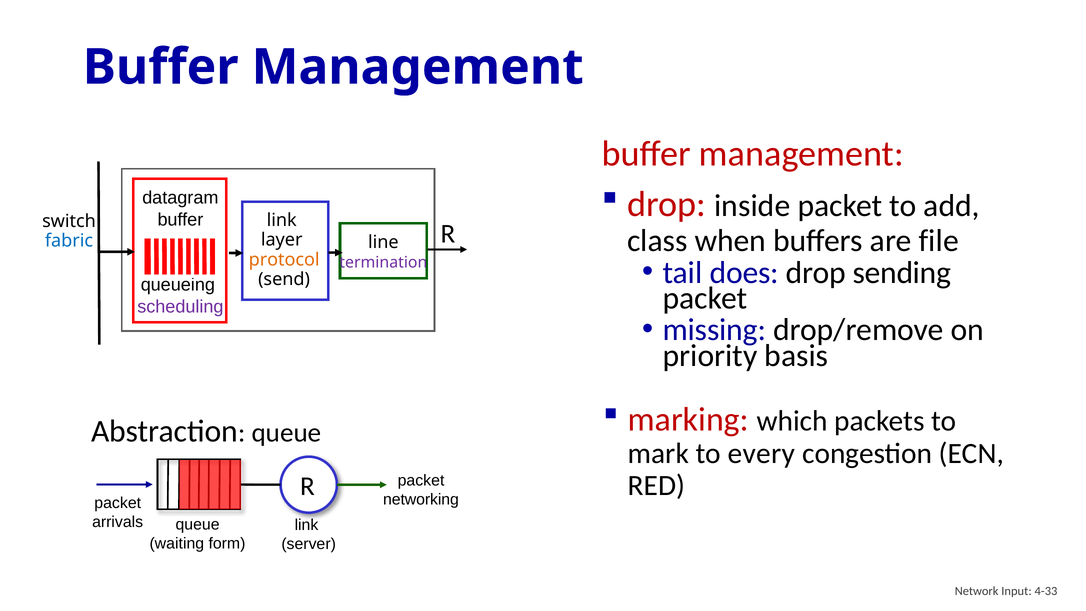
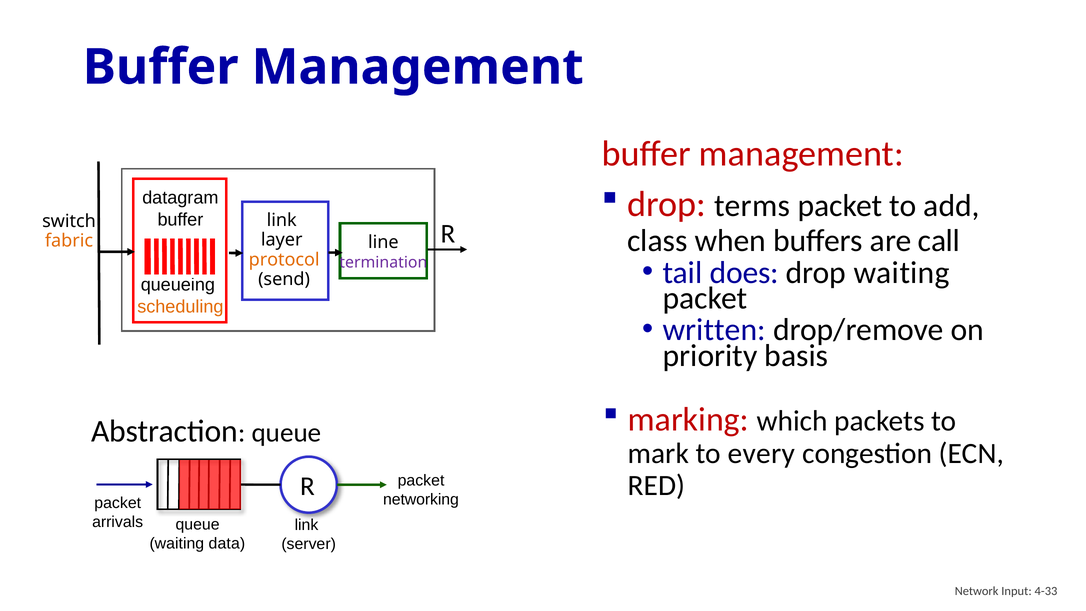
inside: inside -> terms (752, 206)
file: file -> call (939, 241)
fabric colour: blue -> orange (69, 241)
drop sending: sending -> waiting (902, 273)
scheduling colour: purple -> orange (180, 306)
missing: missing -> written (714, 330)
form: form -> data (227, 543)
